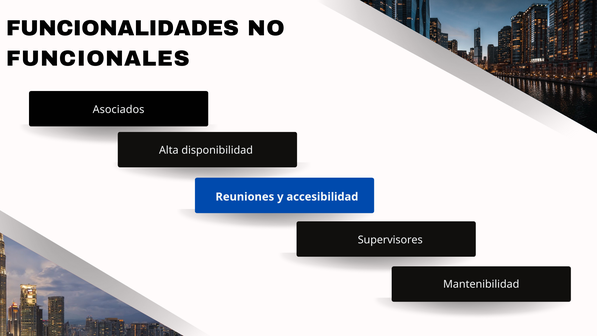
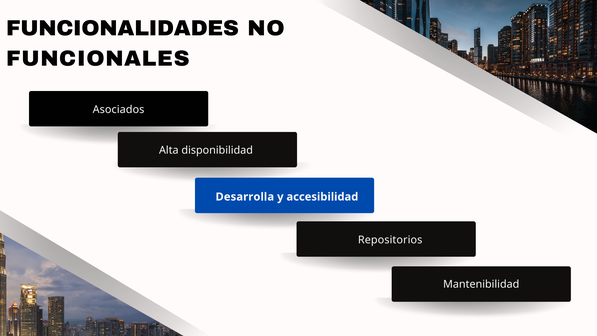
Reuniones: Reuniones -> Desarrolla (245, 197)
Supervisores: Supervisores -> Repositorios (390, 240)
